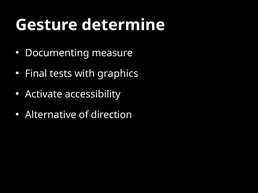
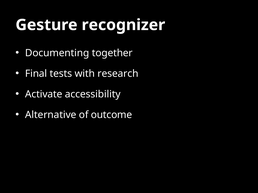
determine: determine -> recognizer (123, 25)
measure: measure -> together (112, 53)
graphics: graphics -> research (118, 74)
direction: direction -> outcome (112, 115)
